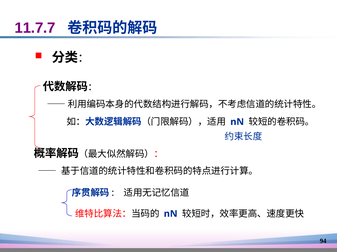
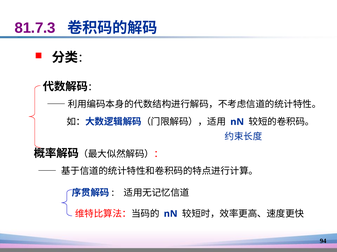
11.7.7: 11.7.7 -> 81.7.3 (35, 28)
